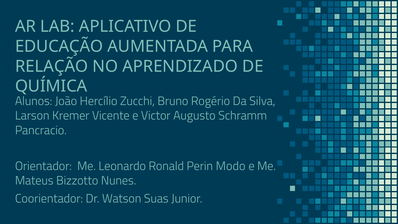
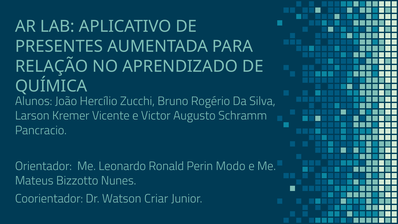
EDUCAÇÃO: EDUCAÇÃO -> PRESENTES (59, 46)
Suas: Suas -> Criar (156, 199)
